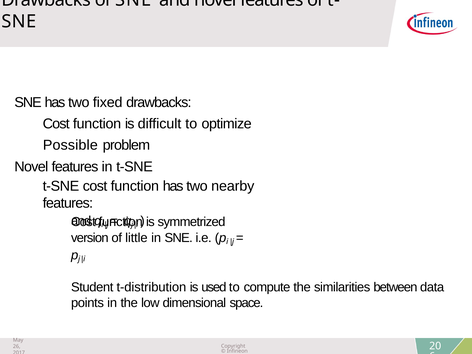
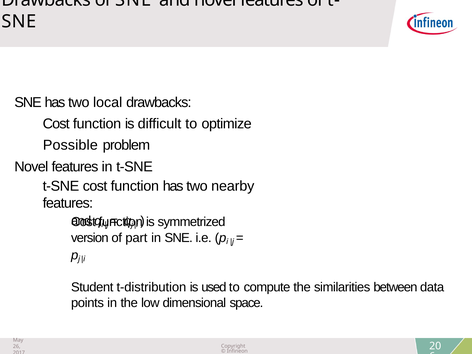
fixed: fixed -> local (108, 102)
little: little -> part (136, 238)
